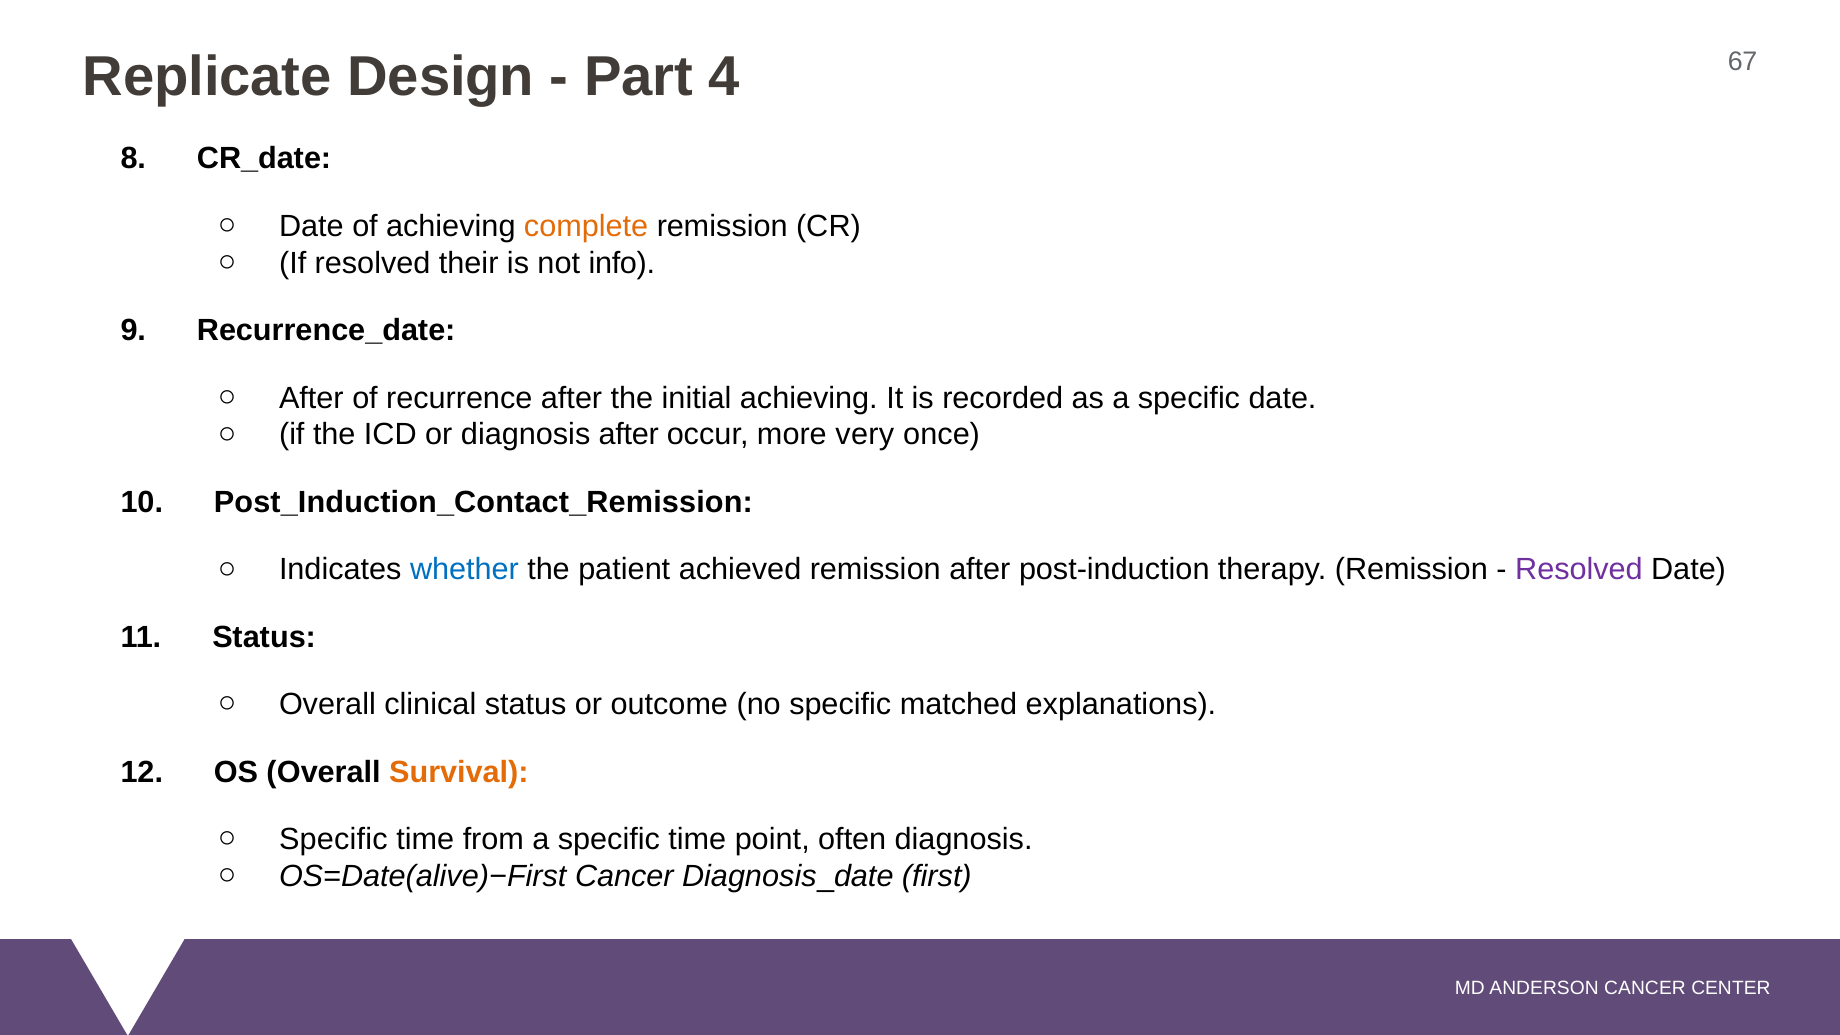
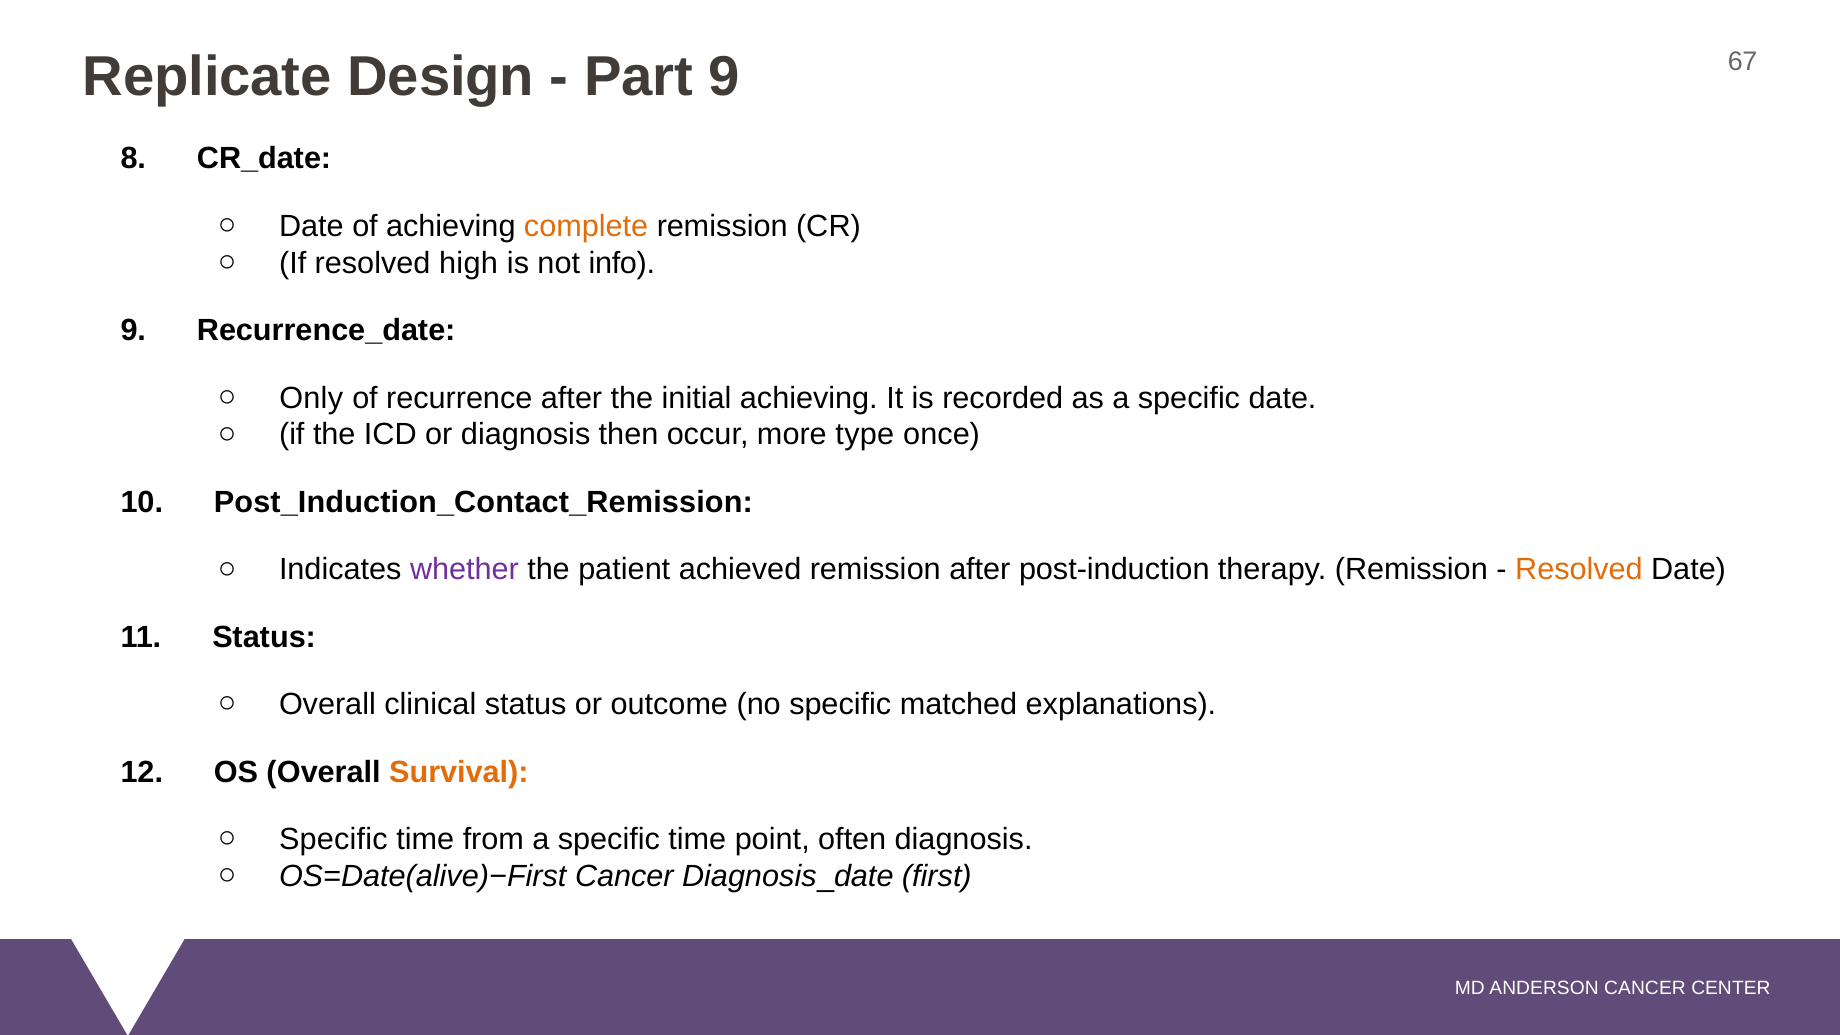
Part 4: 4 -> 9 (724, 77)
their: their -> high (469, 263)
After: After -> Only (311, 398)
diagnosis after: after -> then (629, 435)
very: very -> type (865, 435)
whether colour: blue -> purple (464, 570)
Resolved colour: purple -> orange (1579, 570)
